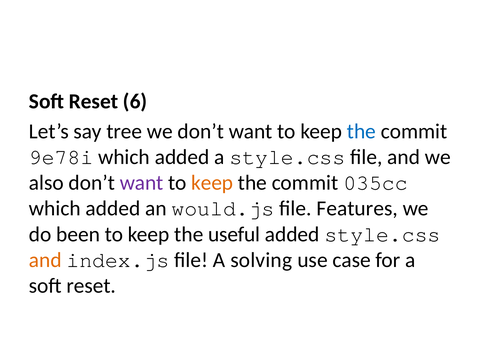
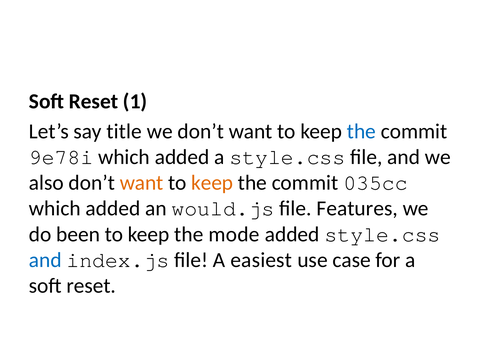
6: 6 -> 1 (135, 101)
tree: tree -> title (124, 131)
want colour: purple -> orange (142, 183)
useful: useful -> mode (234, 234)
and colour: orange -> blue (45, 260)
solving: solving -> easiest (261, 260)
